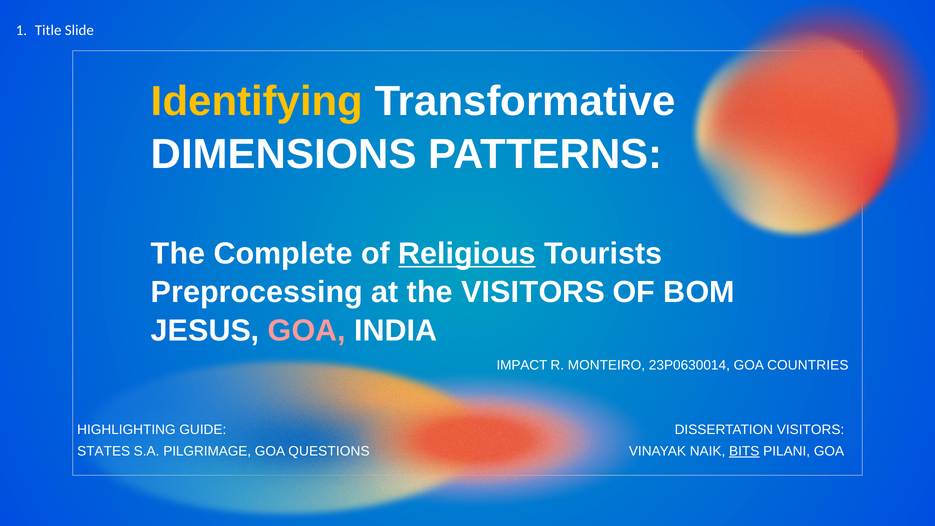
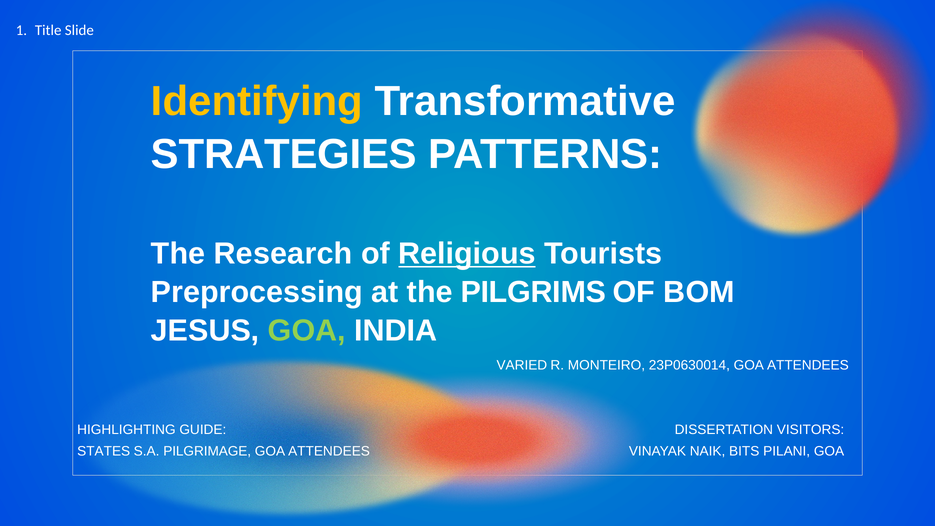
DIMENSIONS: DIMENSIONS -> STRATEGIES (284, 154)
Complete: Complete -> Research (283, 254)
the VISITORS: VISITORS -> PILGRIMS (533, 292)
GOA colour: pink -> light green (307, 330)
IMPACT: IMPACT -> VARIED (522, 365)
23P0630014 GOA COUNTRIES: COUNTRIES -> ATTENDEES (808, 365)
QUESTIONS: QUESTIONS -> ATTENDEES (329, 451)
BITS underline: present -> none (744, 451)
